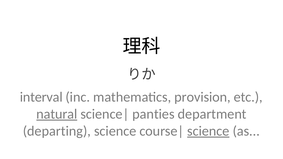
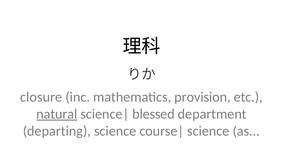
interval: interval -> closure (41, 97)
panties: panties -> blessed (154, 114)
science underline: present -> none (208, 131)
